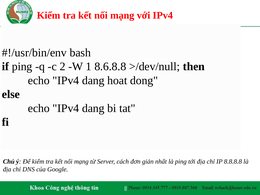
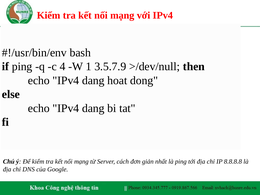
2: 2 -> 4 (63, 67)
8.6.8.8: 8.6.8.8 -> 3.5.7.9 (110, 67)
